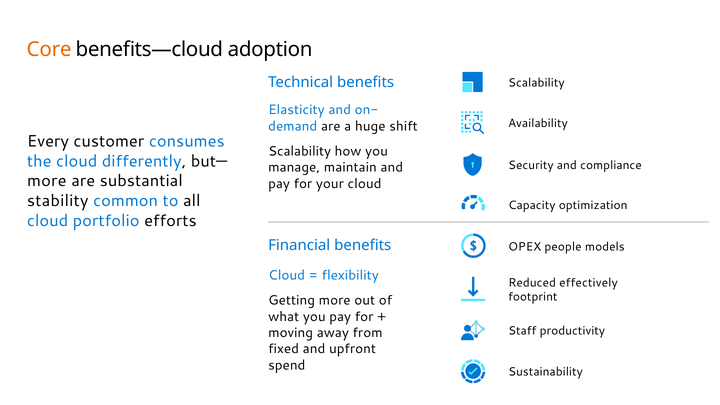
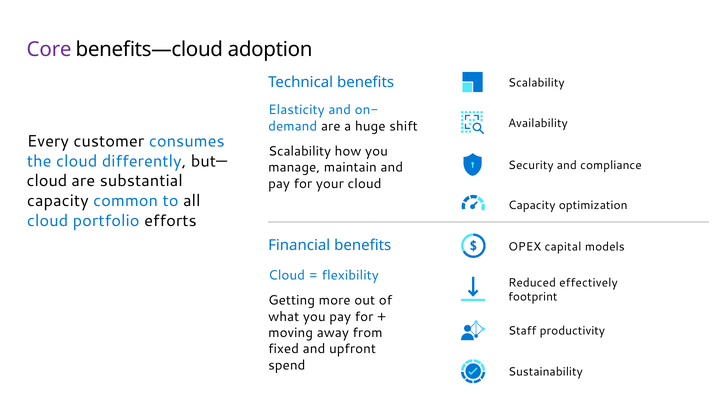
Core colour: orange -> purple (49, 49)
more: more -> cloud (47, 181)
stability: stability -> capacity (58, 201)
people: people -> capital (563, 247)
